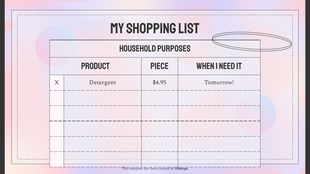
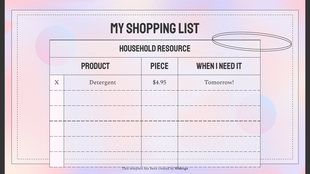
purposes: purposes -> resource (174, 49)
